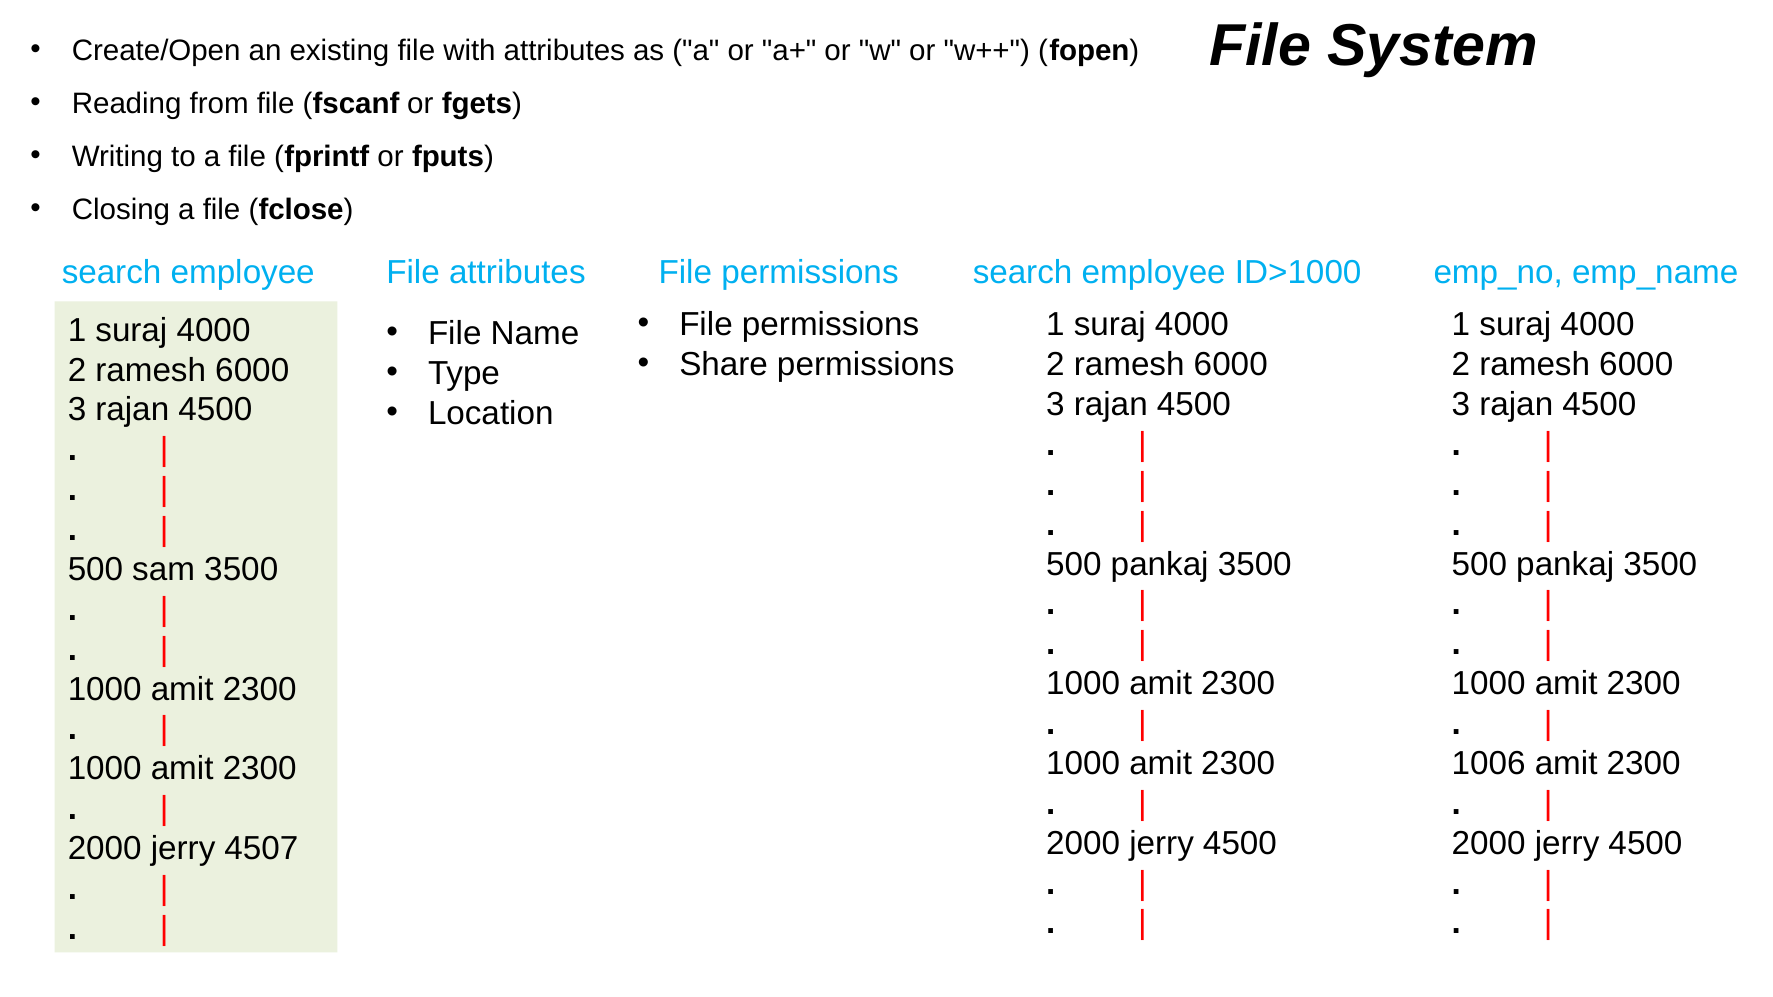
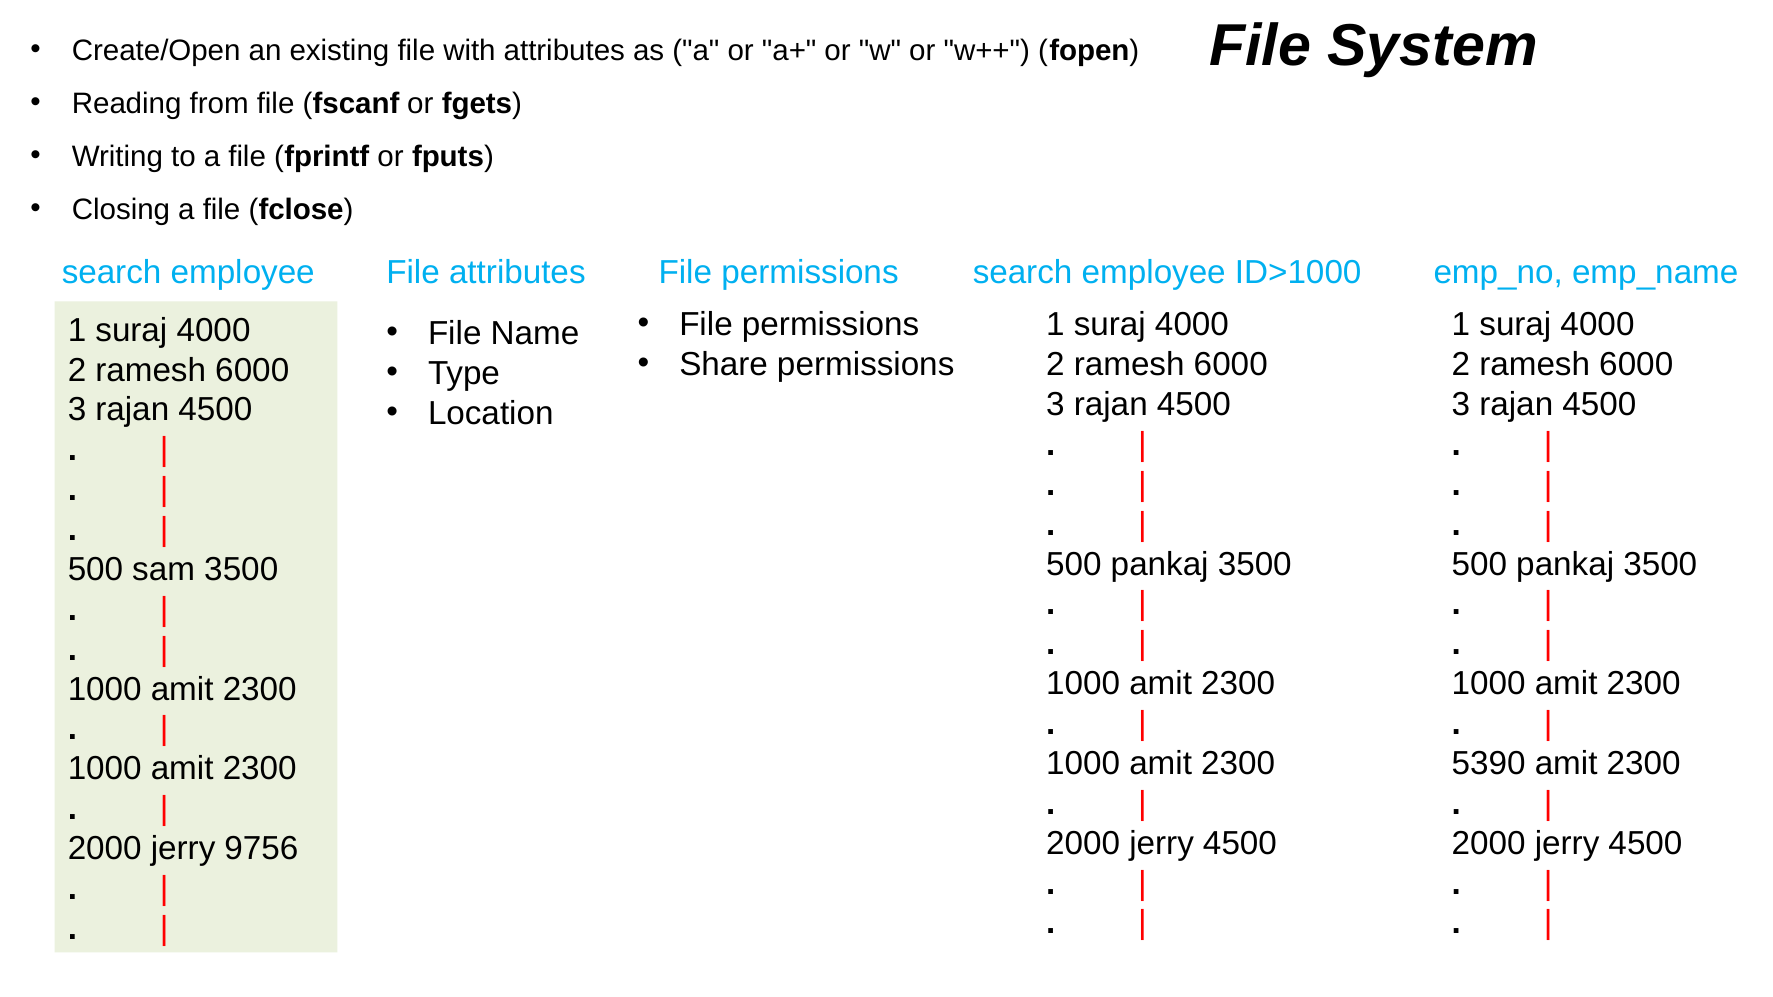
1006: 1006 -> 5390 (1489, 764)
4507: 4507 -> 9756 (261, 849)
